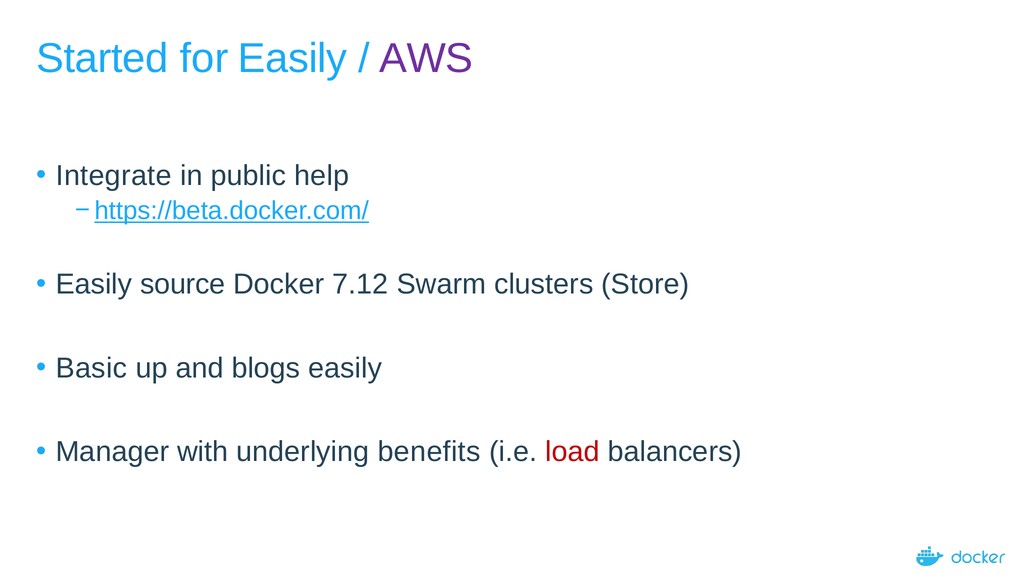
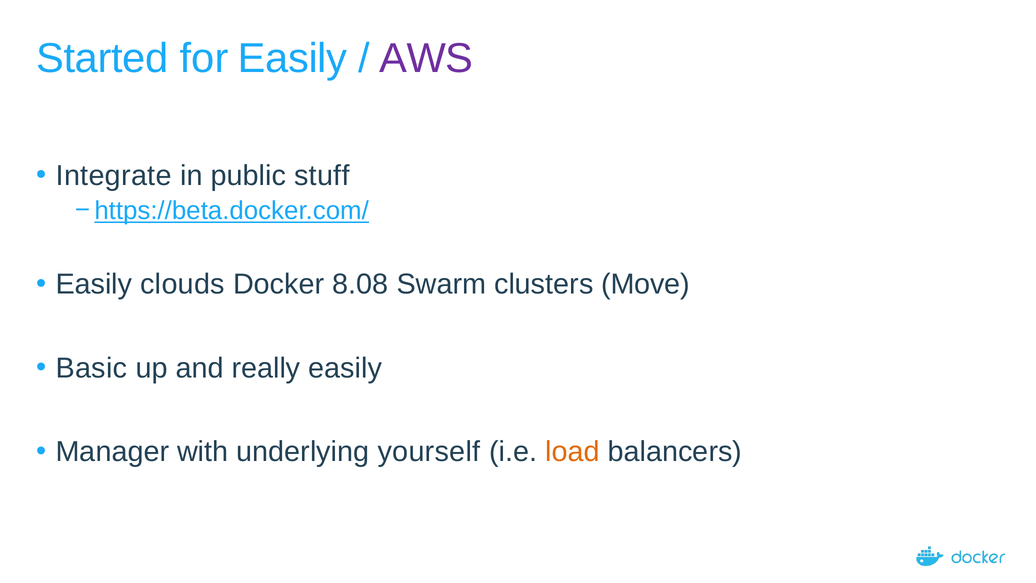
help: help -> stuff (322, 176)
source: source -> clouds (183, 284)
7.12: 7.12 -> 8.08 (360, 284)
Store: Store -> Move (646, 284)
blogs: blogs -> really (266, 368)
benefits: benefits -> yourself (429, 452)
load colour: red -> orange (572, 452)
